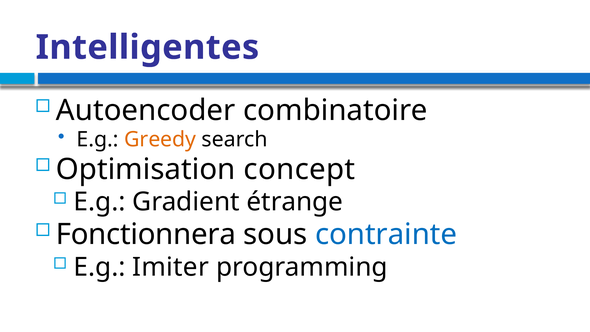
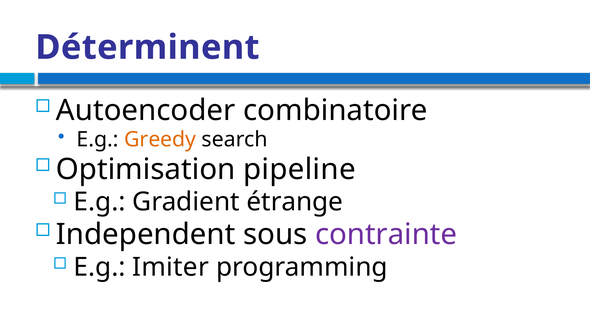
Intelligentes: Intelligentes -> Déterminent (147, 47)
concept: concept -> pipeline (299, 169)
Fonctionnera: Fonctionnera -> Independent (146, 234)
contrainte colour: blue -> purple (386, 234)
